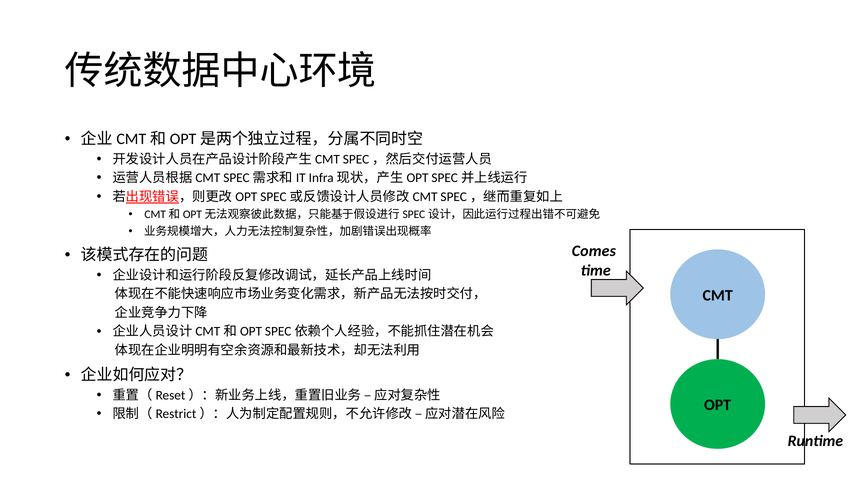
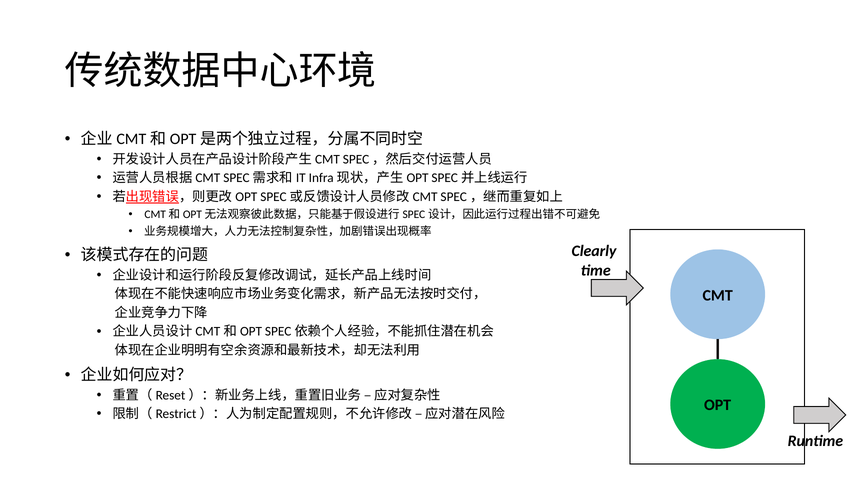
Comes: Comes -> Clearly (594, 251)
